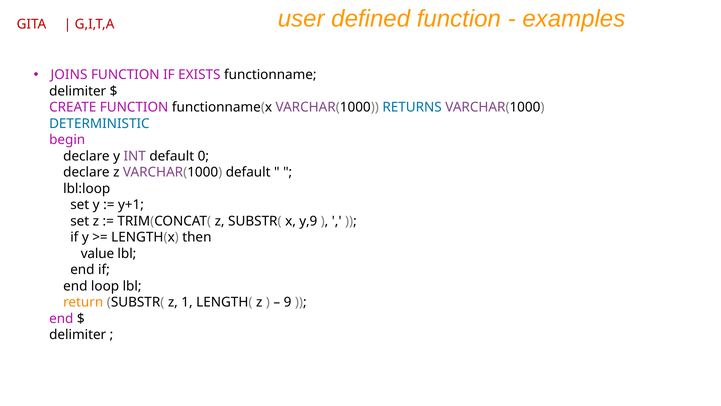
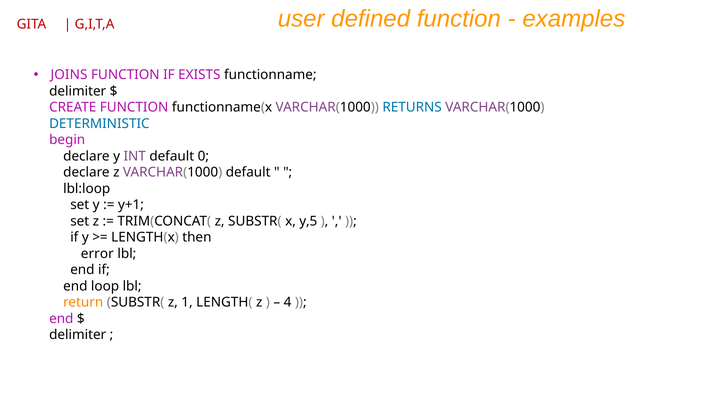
y,9: y,9 -> y,5 (308, 221)
value: value -> error (97, 253)
9: 9 -> 4 (288, 302)
